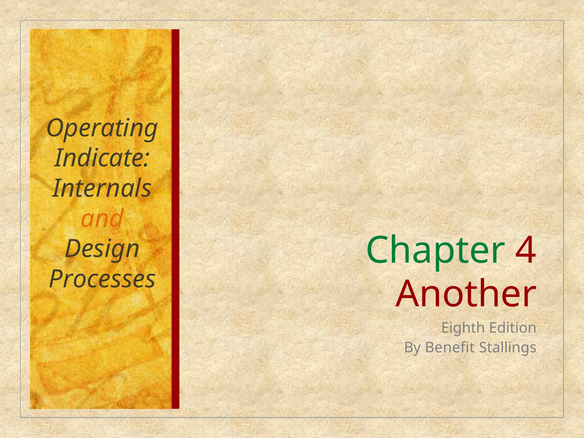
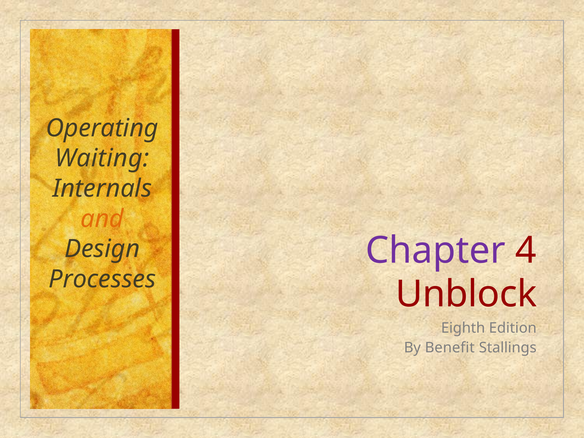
Indicate: Indicate -> Waiting (102, 158)
Chapter colour: green -> purple (436, 250)
Another: Another -> Unblock (466, 294)
